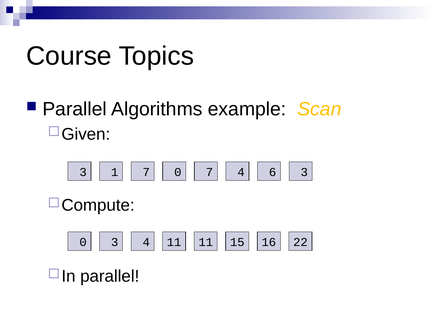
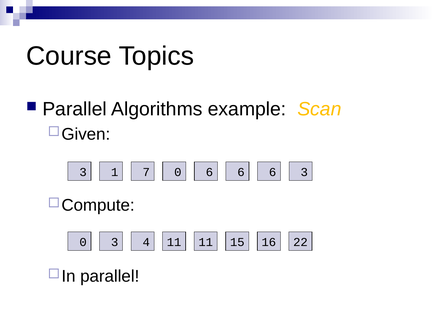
0 7: 7 -> 6 (209, 172)
1 4: 4 -> 6 (241, 172)
